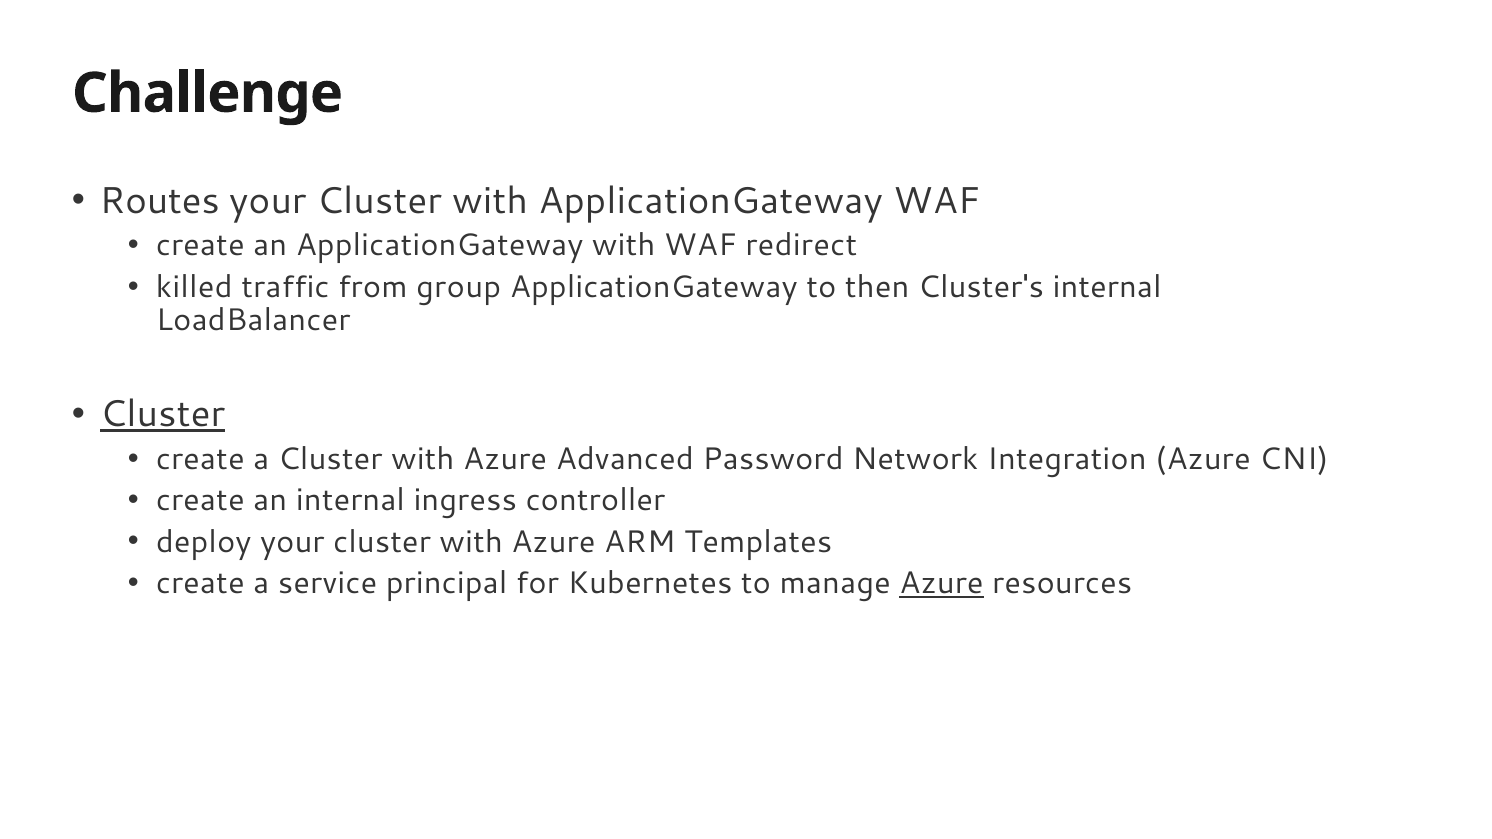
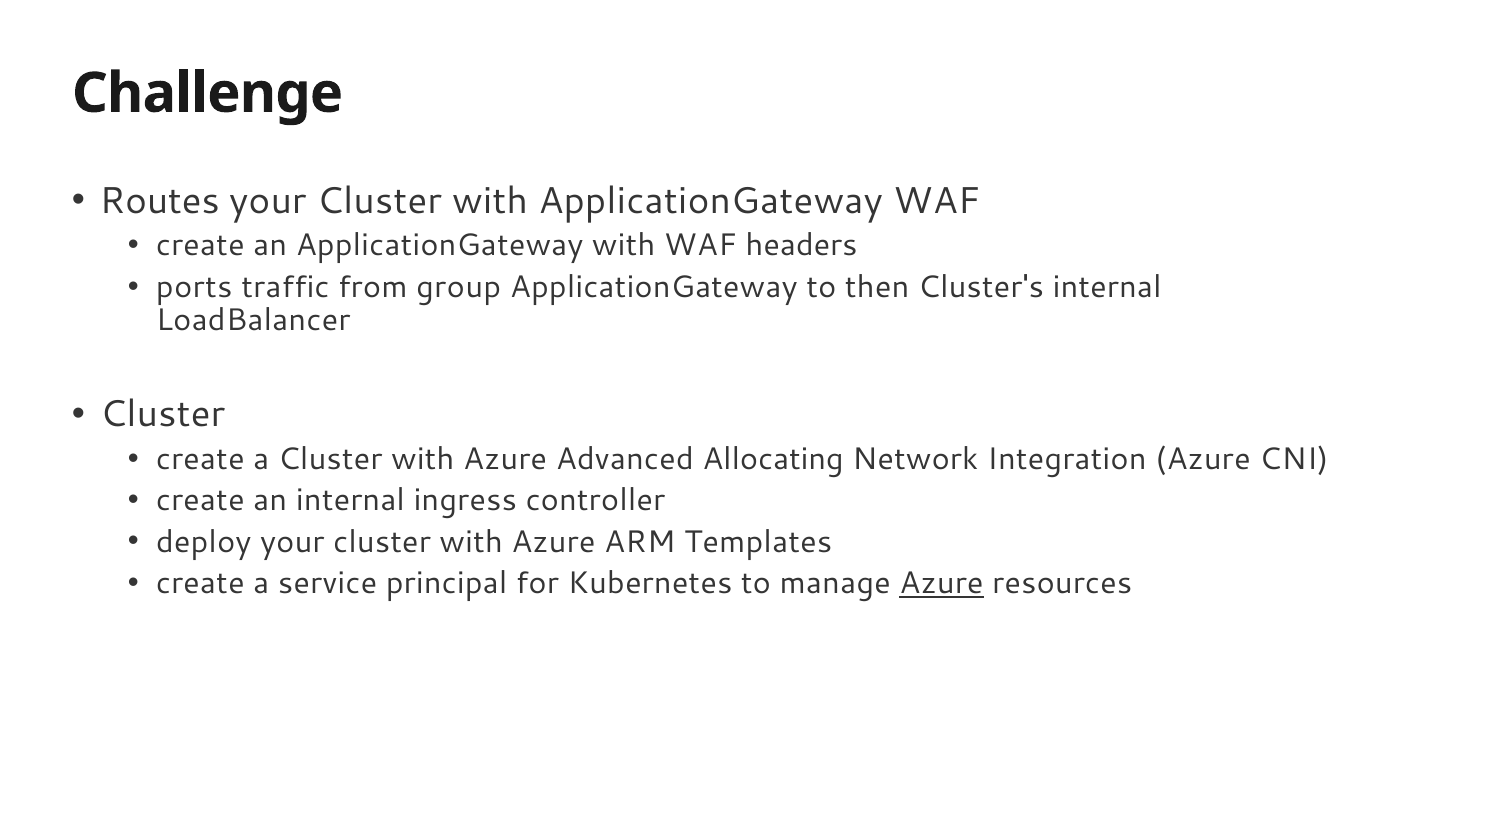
redirect: redirect -> headers (802, 246)
killed: killed -> ports (194, 287)
Cluster underline: present -> none (163, 415)
Password: Password -> Allocating (773, 459)
